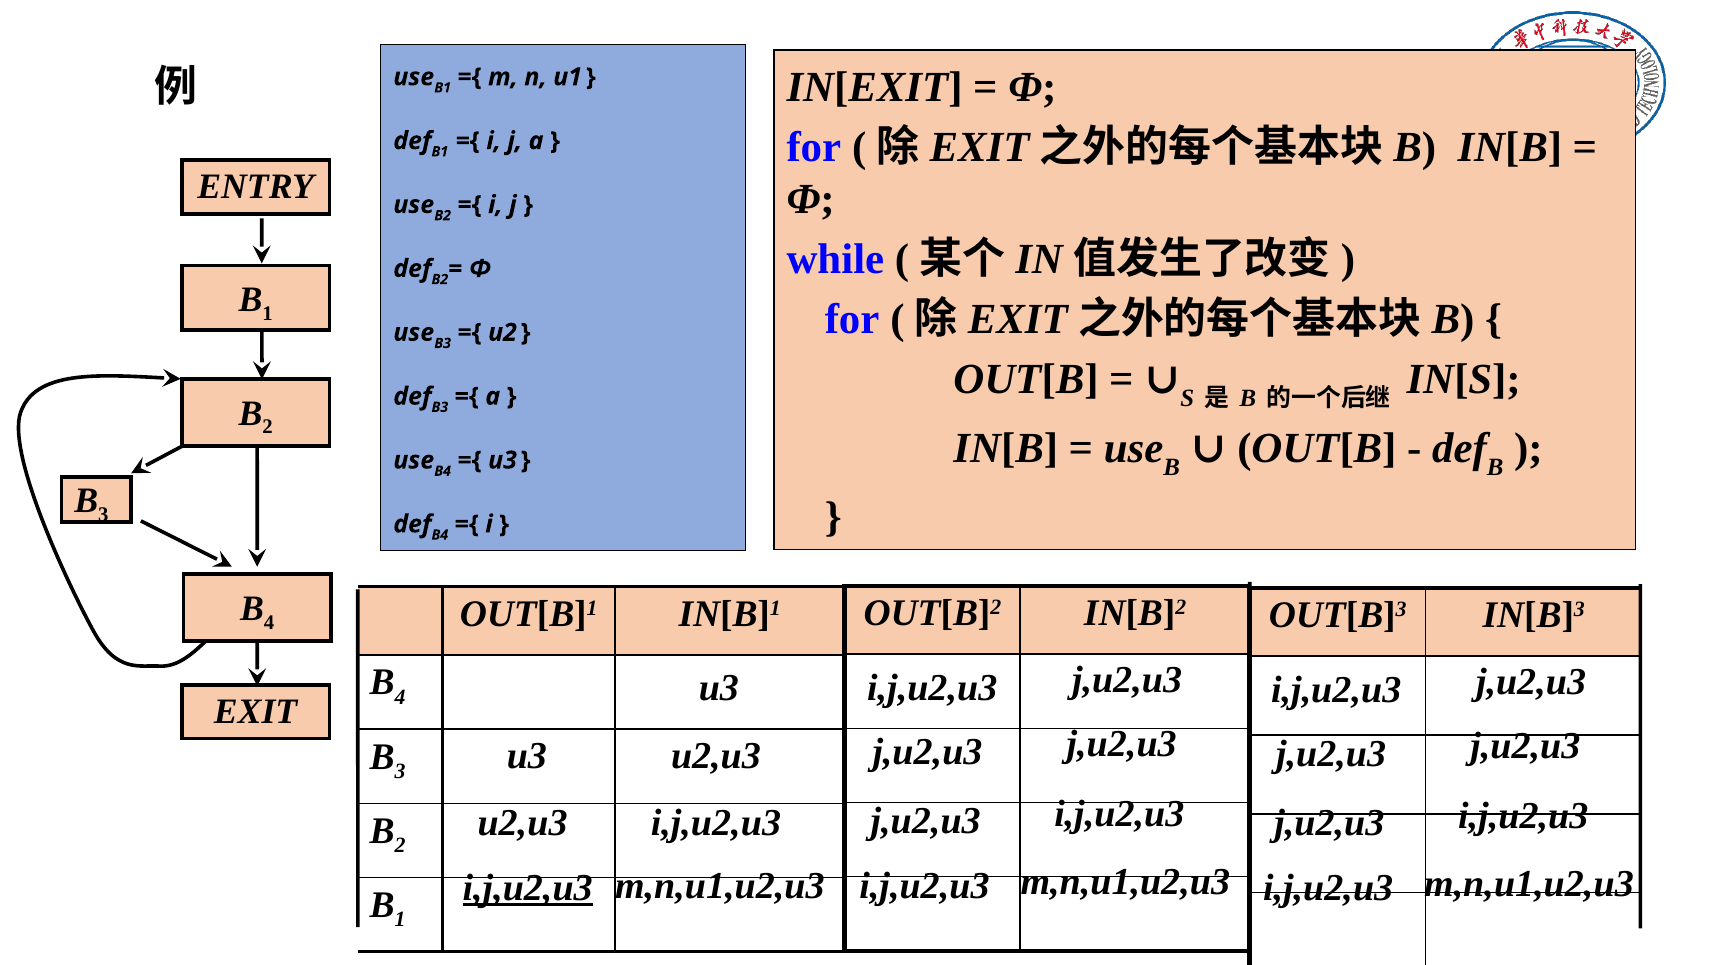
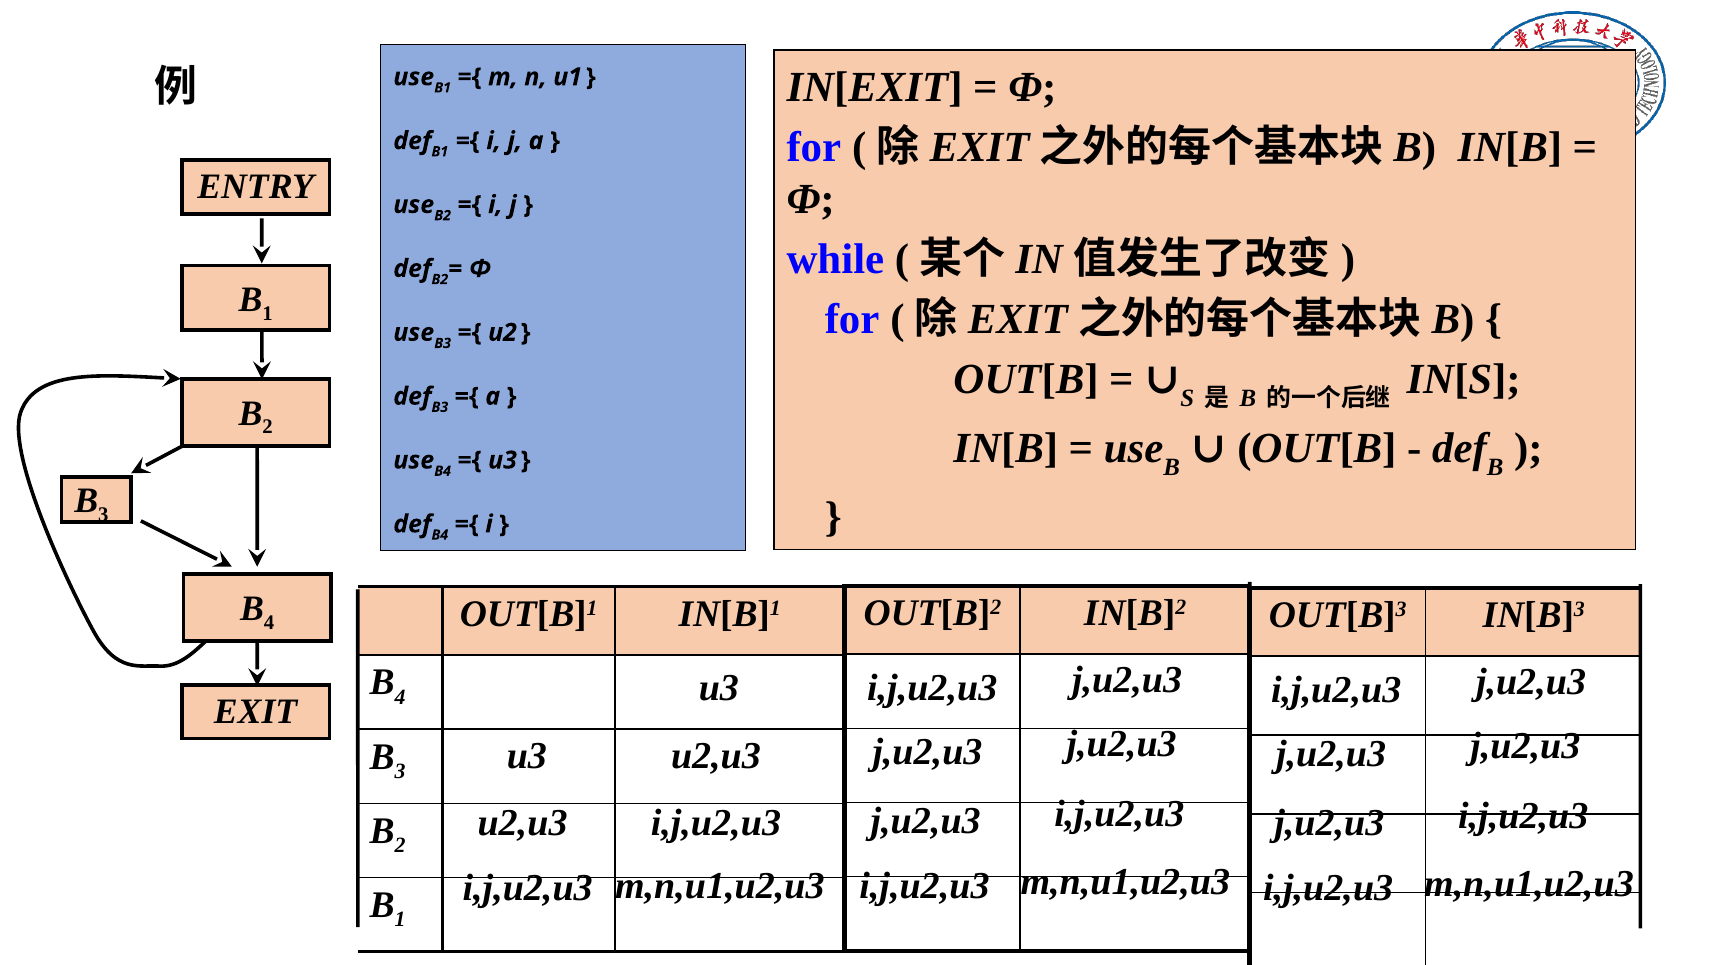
i,j,u2,u3 underline: present -> none (528, 888)
